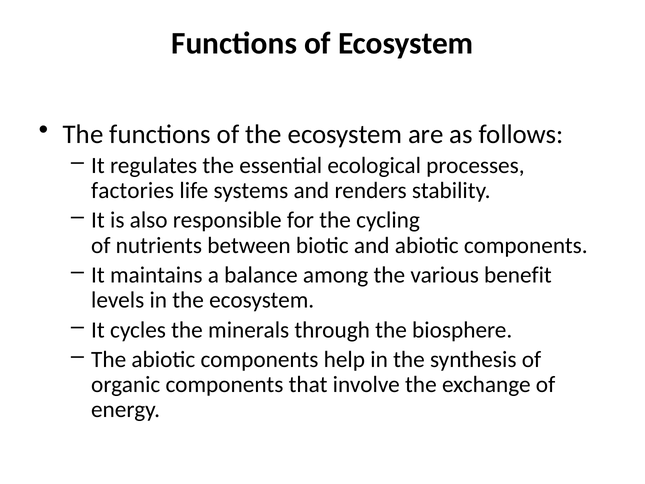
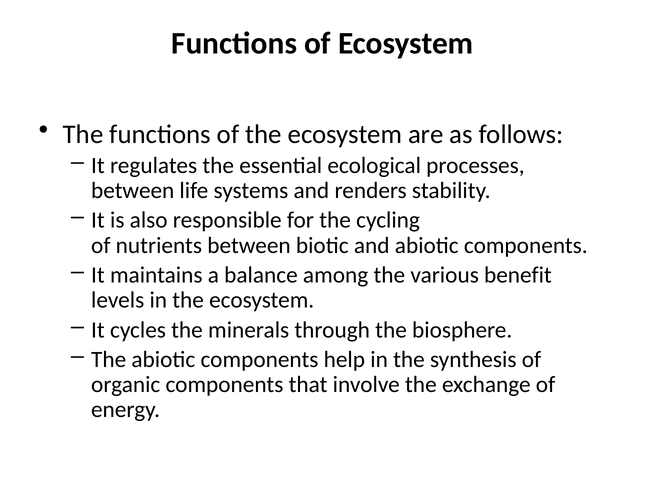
factories: factories -> between (133, 190)
